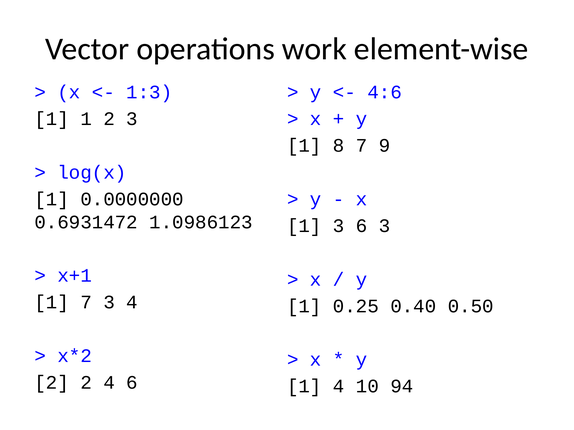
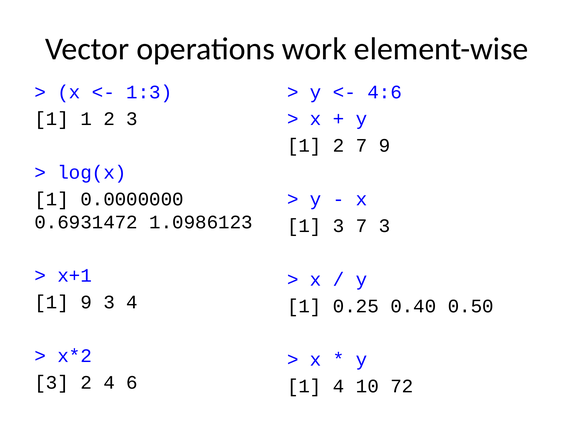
8: 8 -> 2 (339, 146)
3 6: 6 -> 7 (362, 226)
1 7: 7 -> 9 (86, 303)
2: 2 -> 3 (52, 383)
94: 94 -> 72 (402, 387)
